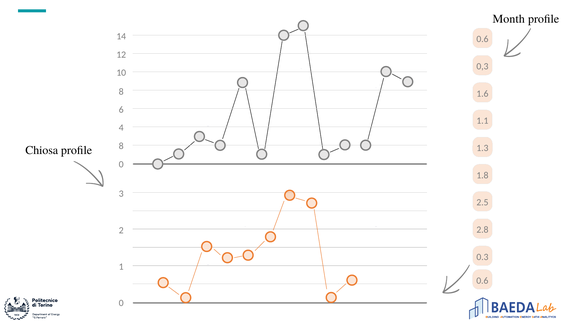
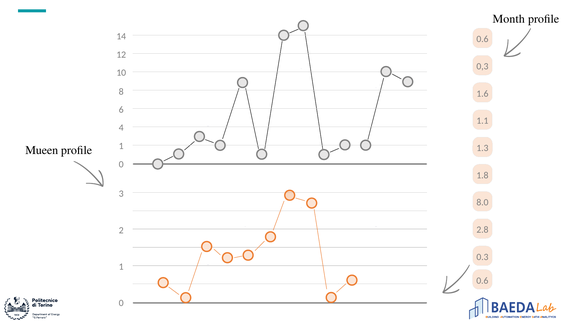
Chiosa: Chiosa -> Mueen (42, 150)
profile 8: 8 -> 1 (121, 146)
2.5: 2.5 -> 8.0 (482, 203)
